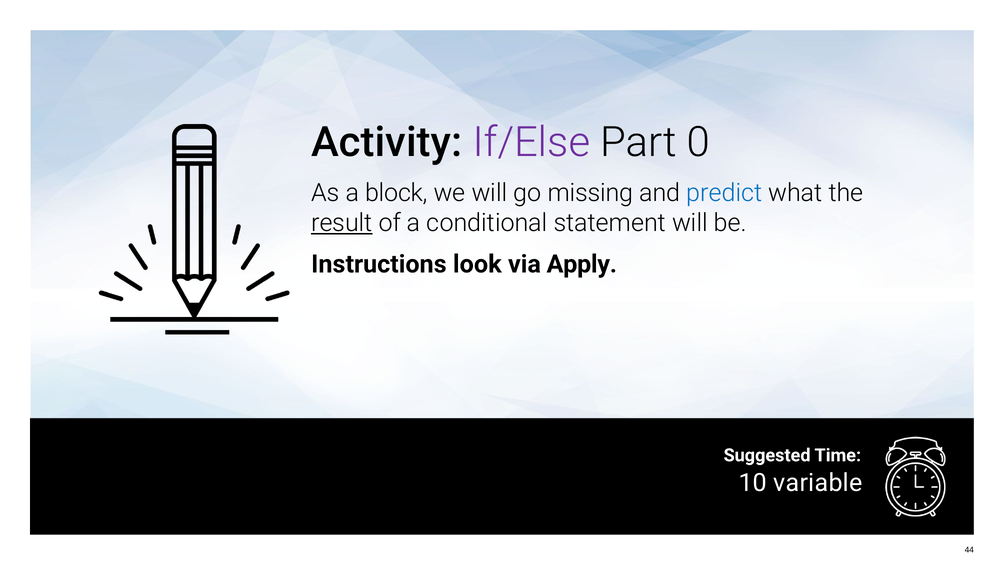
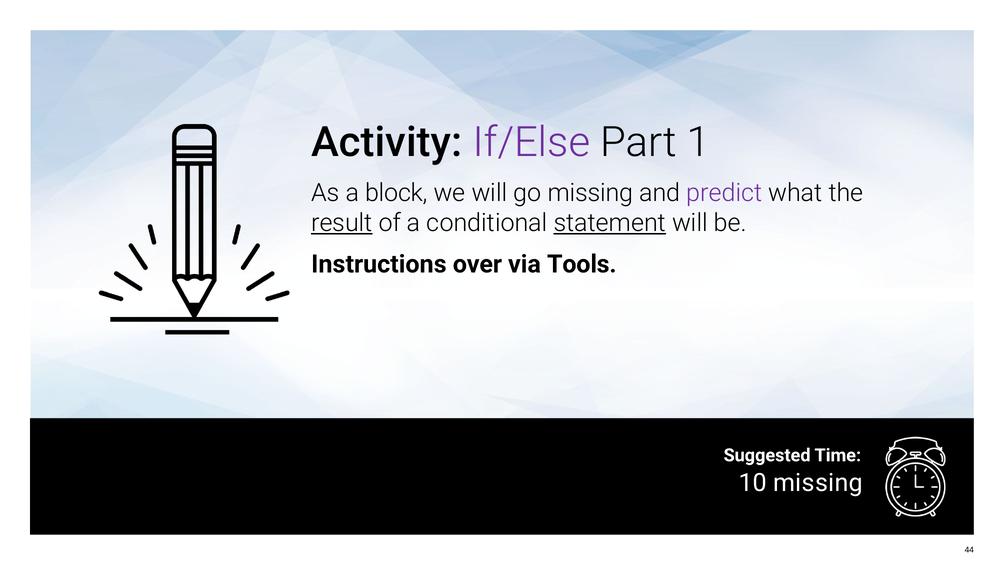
0: 0 -> 1 (699, 143)
predict colour: blue -> purple (724, 193)
statement underline: none -> present (610, 223)
look: look -> over (477, 264)
Apply: Apply -> Tools (582, 264)
10 variable: variable -> missing (818, 483)
